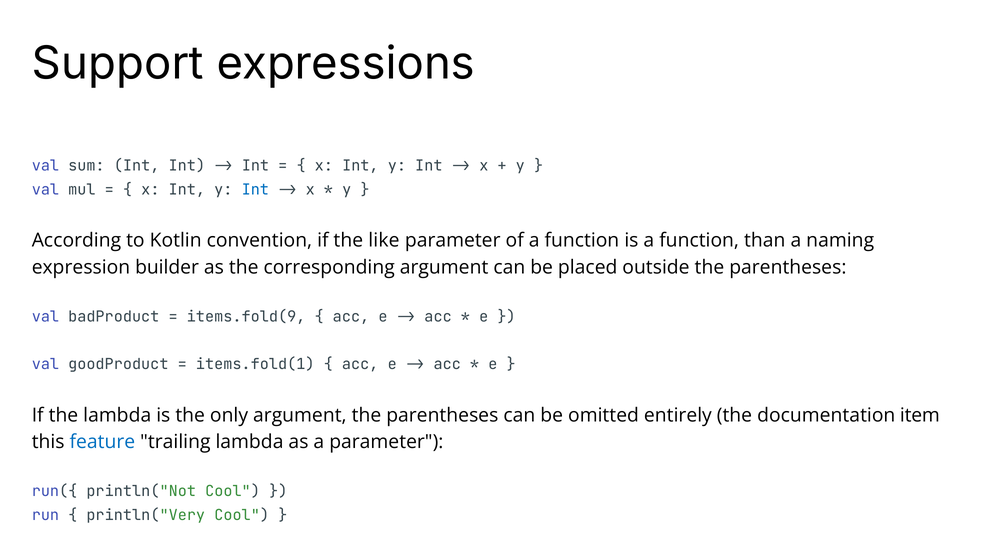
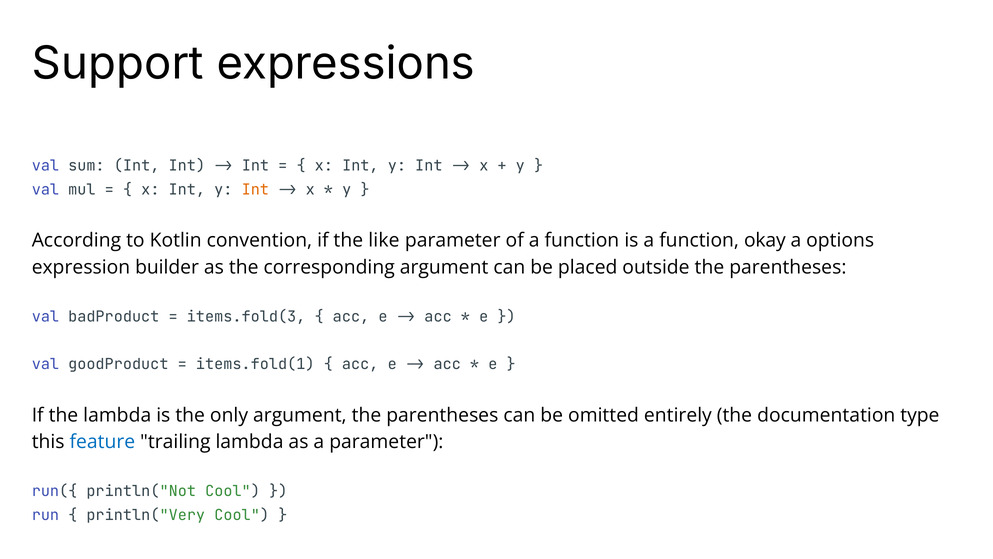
Int colour: blue -> orange (255, 189)
than: than -> okay (765, 240)
naming: naming -> options (840, 240)
items.fold(9: items.fold(9 -> items.fold(3 (246, 317)
item: item -> type (920, 415)
